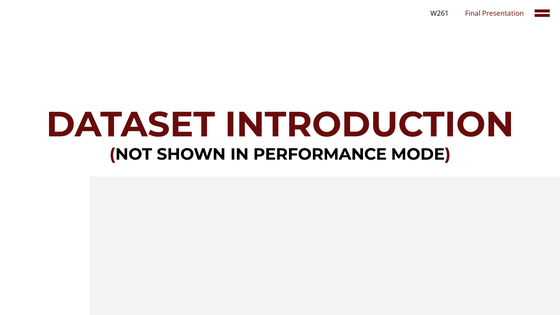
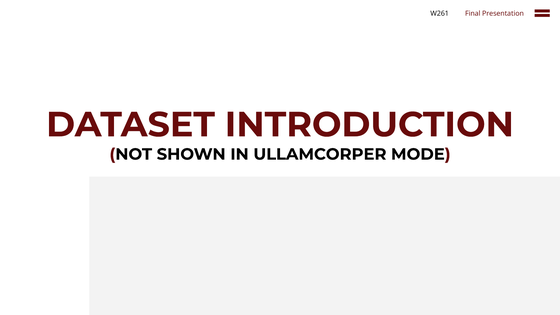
PERFORMANCE: PERFORMANCE -> ULLAMCORPER (320, 154)
